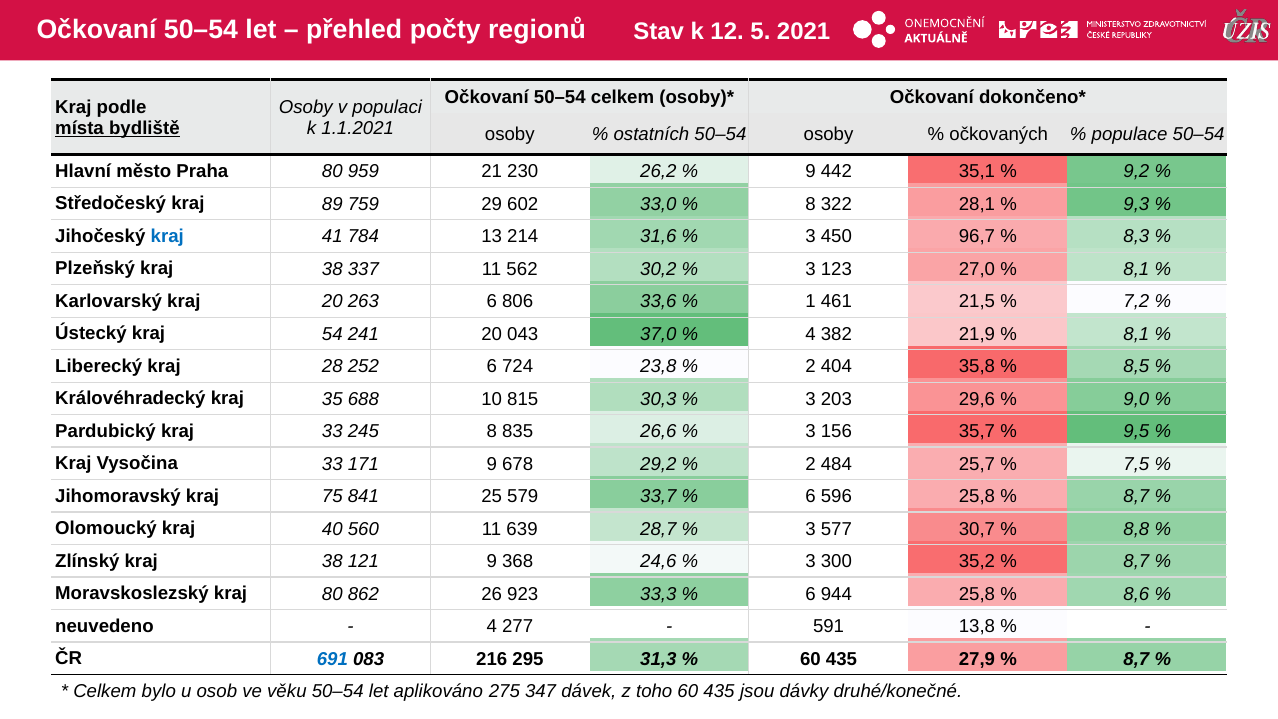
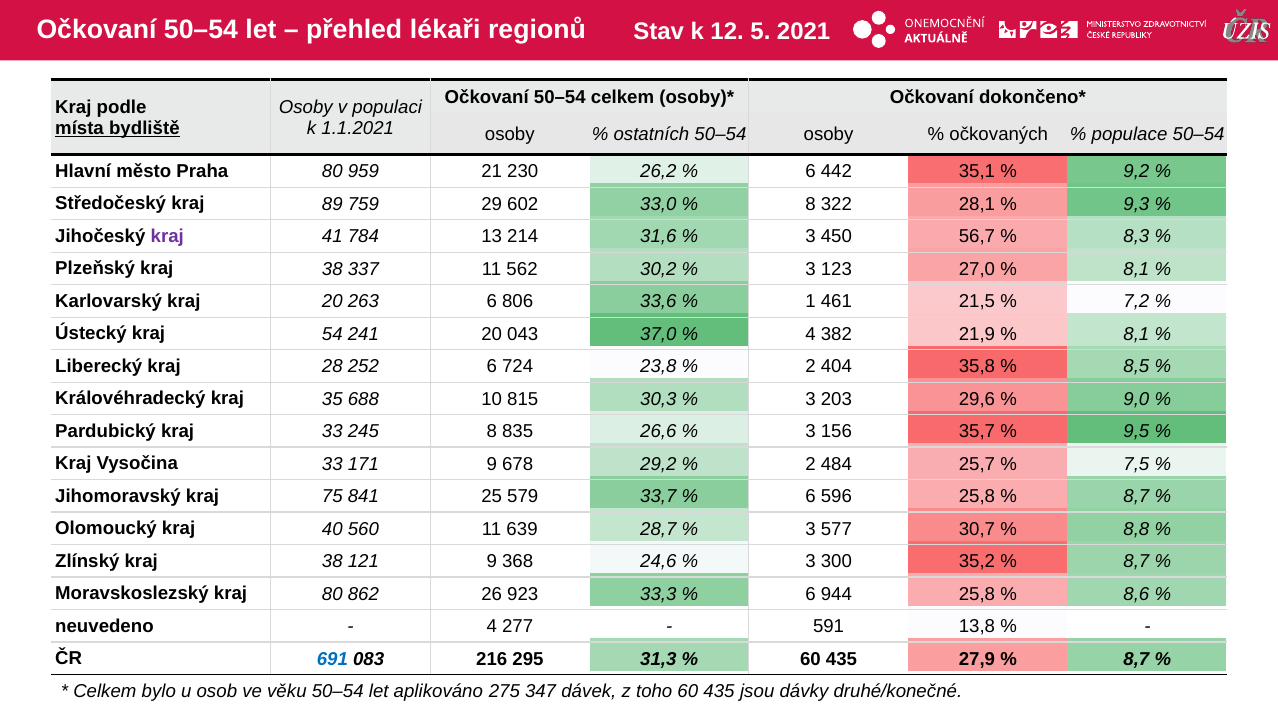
počty: počty -> lékaři (445, 30)
9: 9 -> 6 (810, 172)
kraj colour: blue -> purple (167, 236)
96,7: 96,7 -> 56,7 (977, 237)
